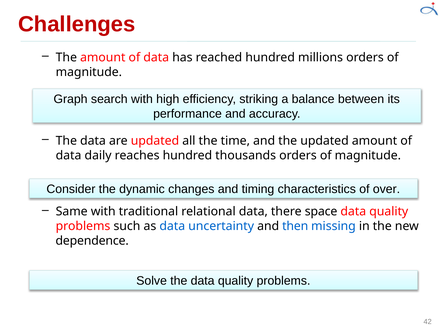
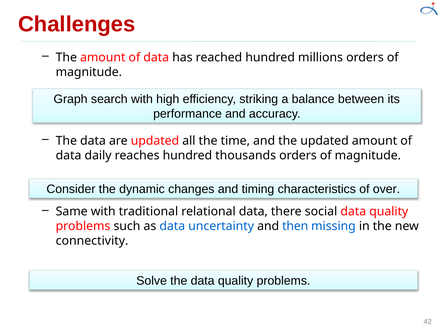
space: space -> social (321, 212)
dependence: dependence -> connectivity (92, 241)
